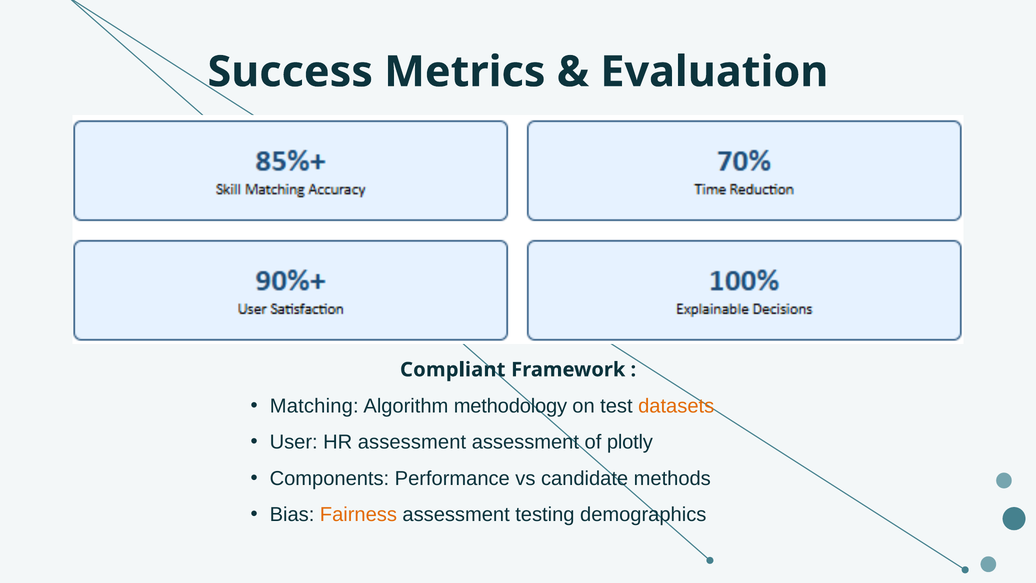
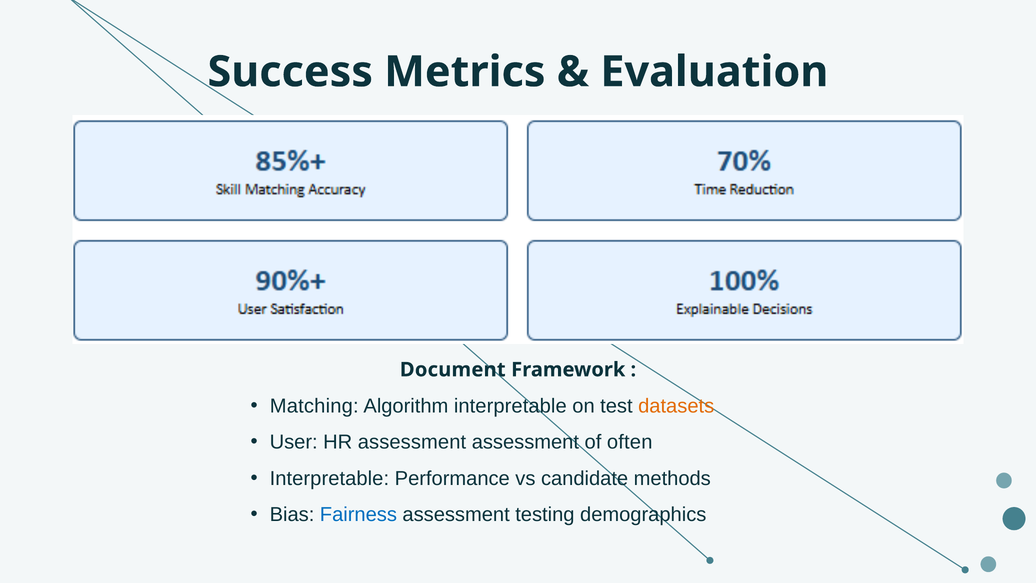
Compliant: Compliant -> Document (453, 370)
Algorithm methodology: methodology -> interpretable (510, 406)
plotly: plotly -> often (630, 442)
Components: Components -> Interpretable (329, 478)
Fairness colour: orange -> blue (358, 515)
